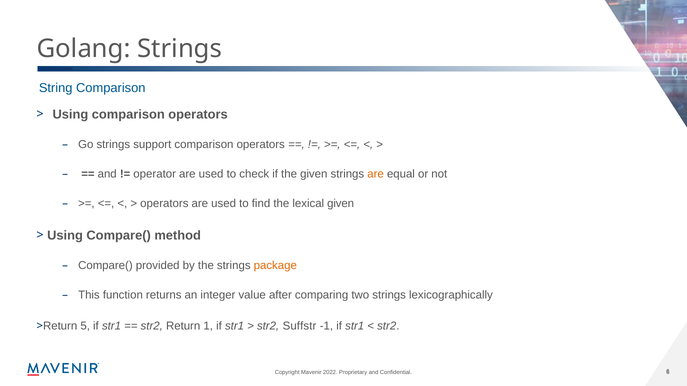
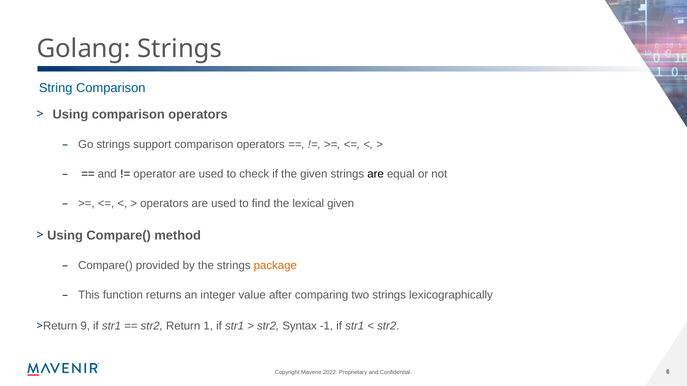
are colour: orange -> black (376, 174)
5: 5 -> 9 (85, 326)
Suffstr: Suffstr -> Syntax (300, 326)
